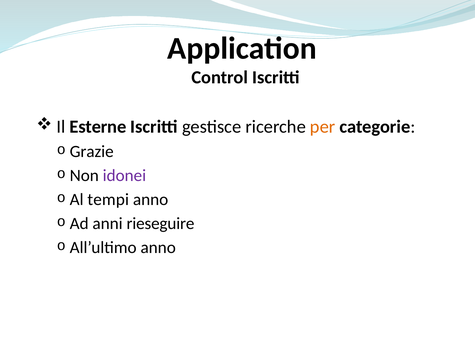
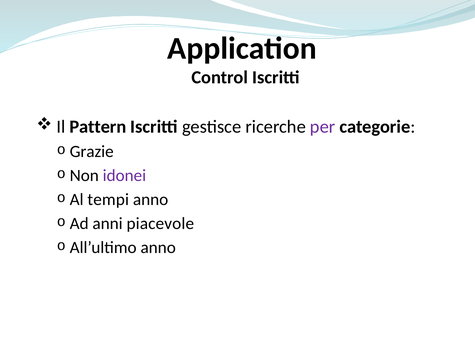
Esterne: Esterne -> Pattern (98, 127)
per colour: orange -> purple (323, 127)
rieseguire: rieseguire -> piacevole (160, 224)
